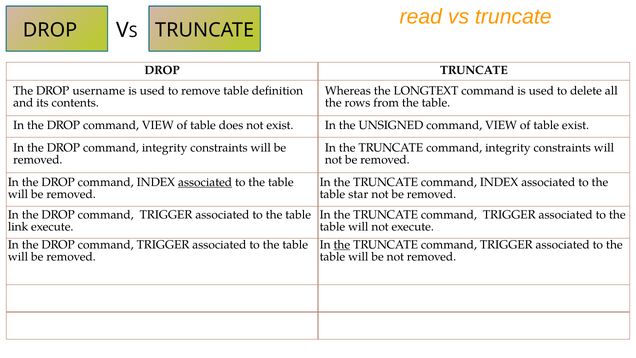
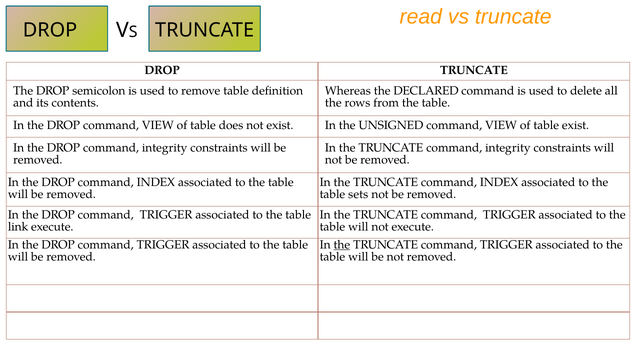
username: username -> semicolon (99, 91)
LONGTEXT: LONGTEXT -> DECLARED (426, 91)
associated underline: present -> none (205, 182)
star: star -> sets (358, 194)
